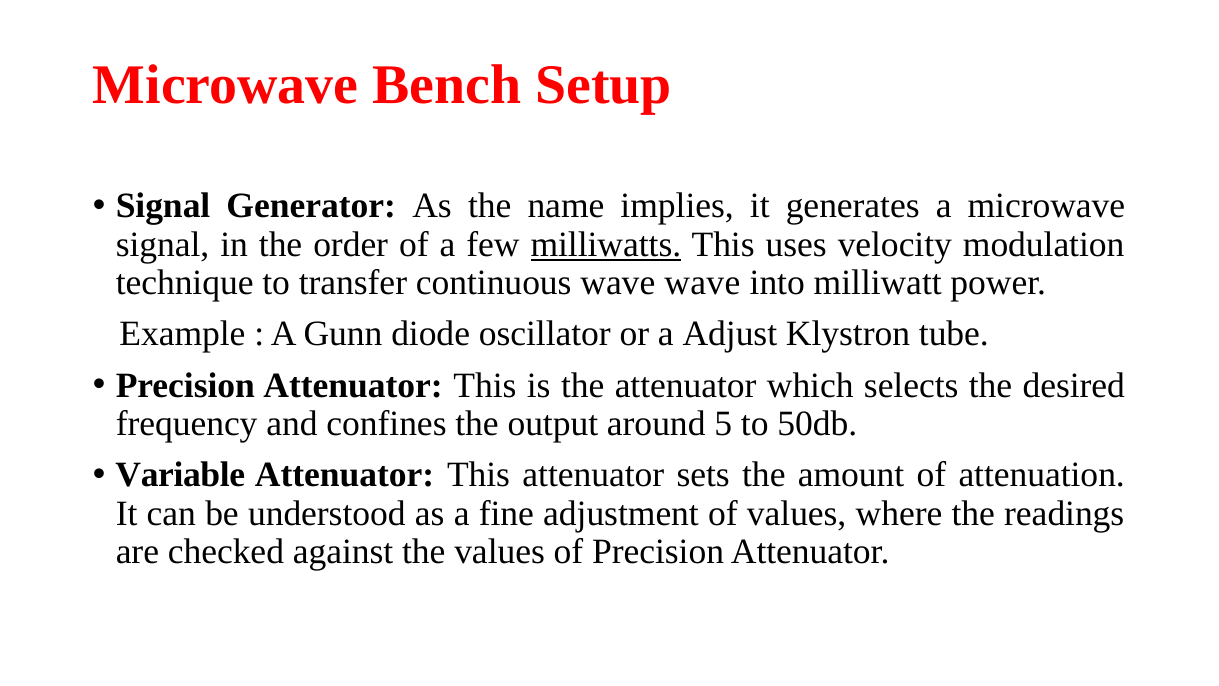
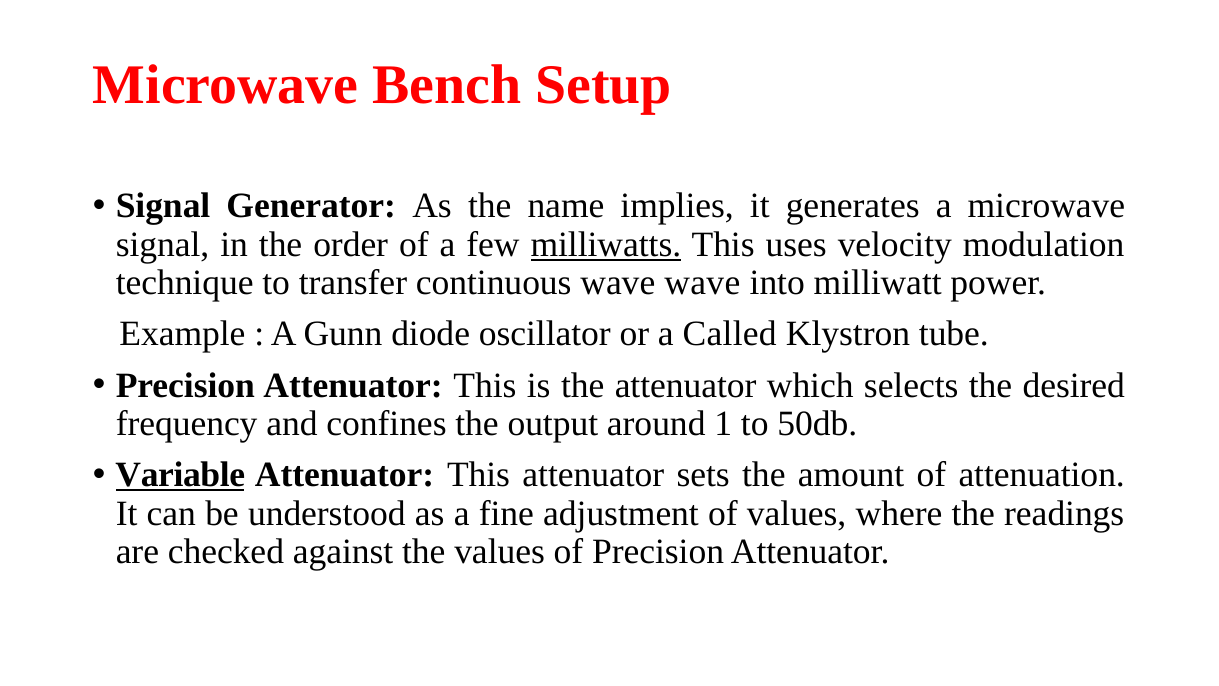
Adjust: Adjust -> Called (730, 334)
5: 5 -> 1 (723, 424)
Variable underline: none -> present (180, 475)
